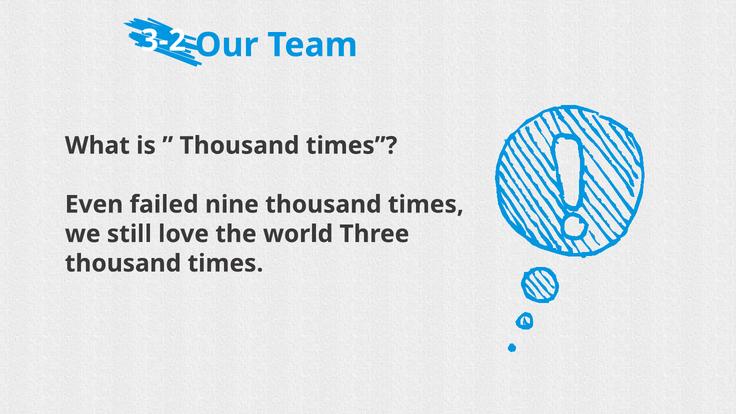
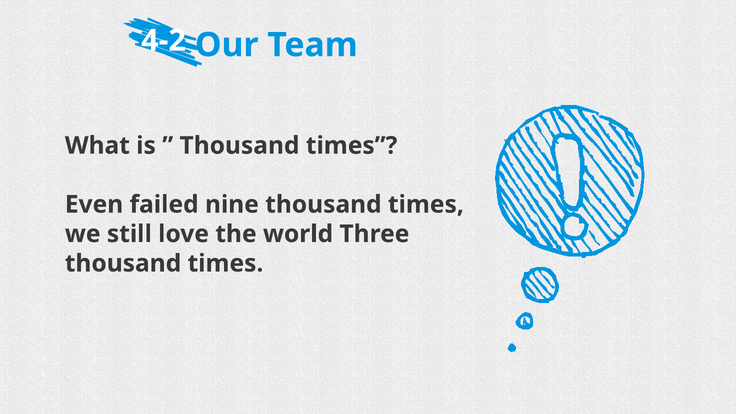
3-2: 3-2 -> 4-2 (164, 41)
